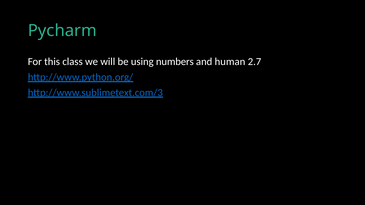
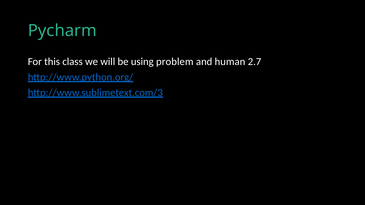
numbers: numbers -> problem (175, 62)
